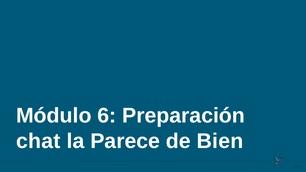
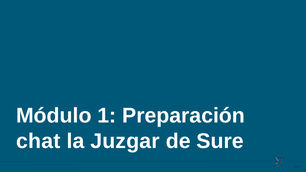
6: 6 -> 1 (107, 116)
Parece: Parece -> Juzgar (125, 141)
Bien: Bien -> Sure (220, 141)
